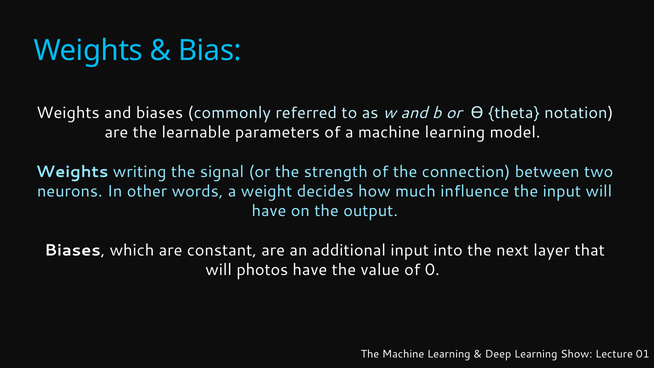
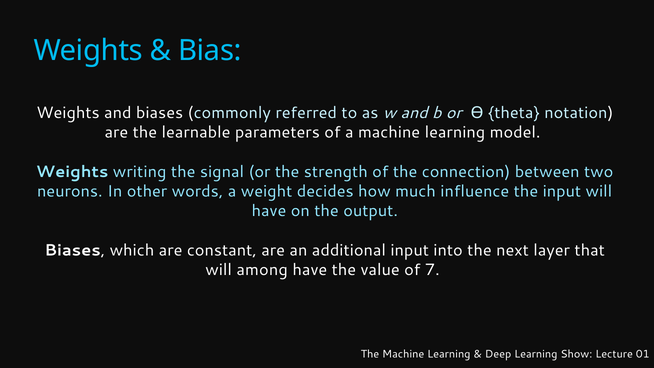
photos: photos -> among (262, 270)
0: 0 -> 7 (432, 270)
